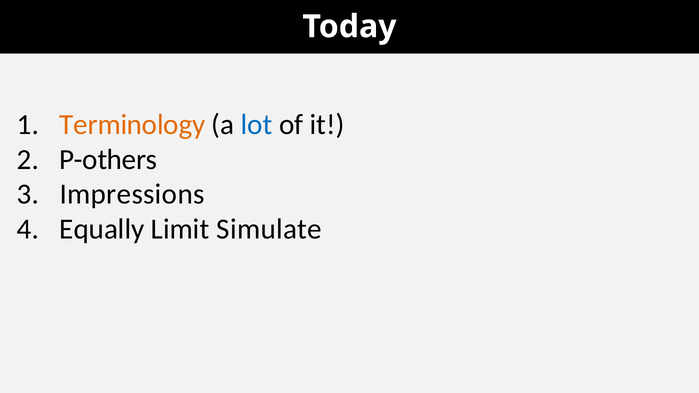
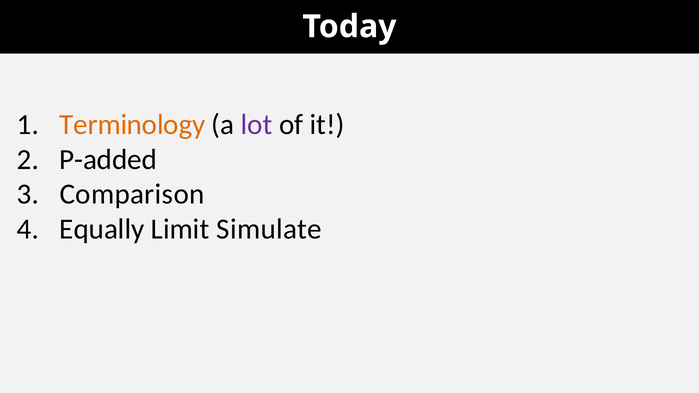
lot colour: blue -> purple (257, 125)
P-others: P-others -> P-added (108, 159)
Impressions: Impressions -> Comparison (132, 194)
